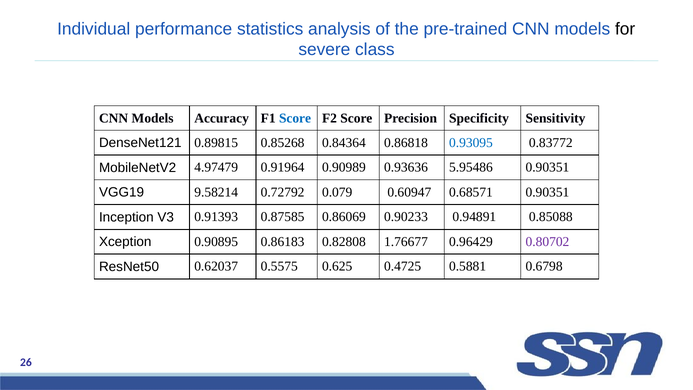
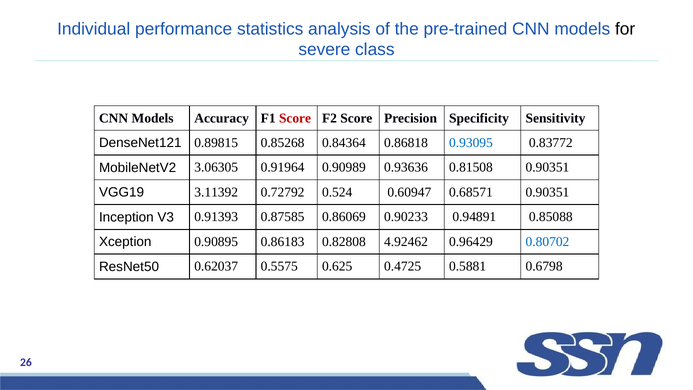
Score colour: blue -> red (295, 118)
4.97479: 4.97479 -> 3.06305 (216, 167)
5.95486: 5.95486 -> 0.81508 (471, 167)
9.58214: 9.58214 -> 3.11392 (216, 192)
0.079: 0.079 -> 0.524 (337, 192)
1.76677: 1.76677 -> 4.92462 (406, 242)
0.80702 colour: purple -> blue (547, 242)
